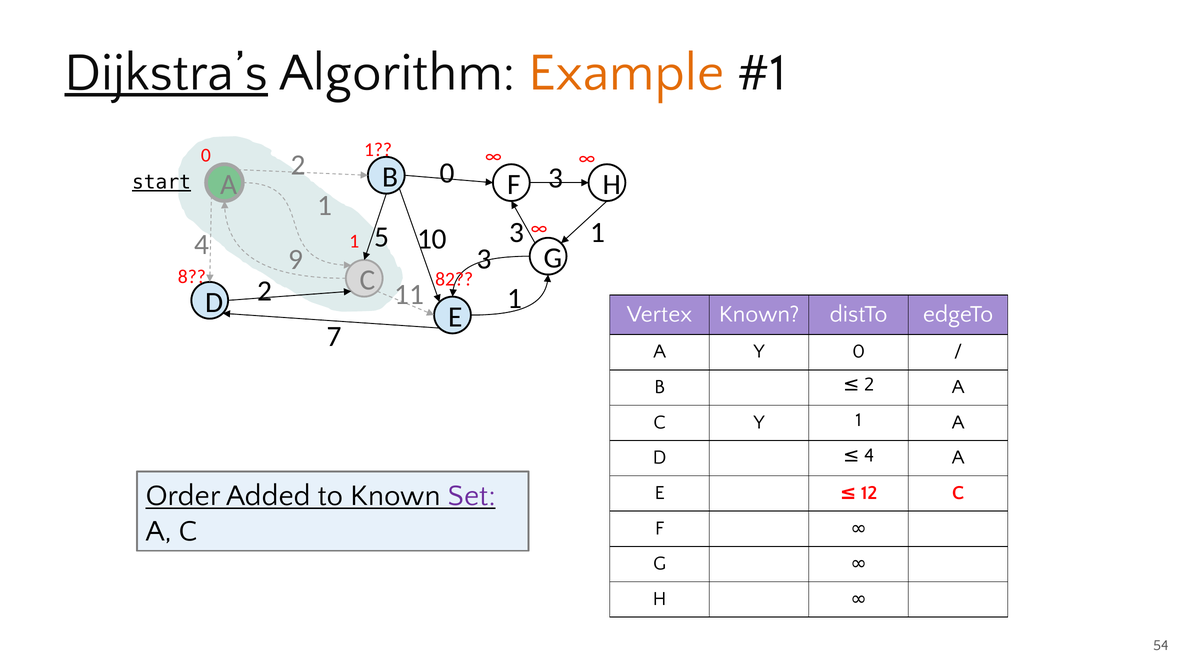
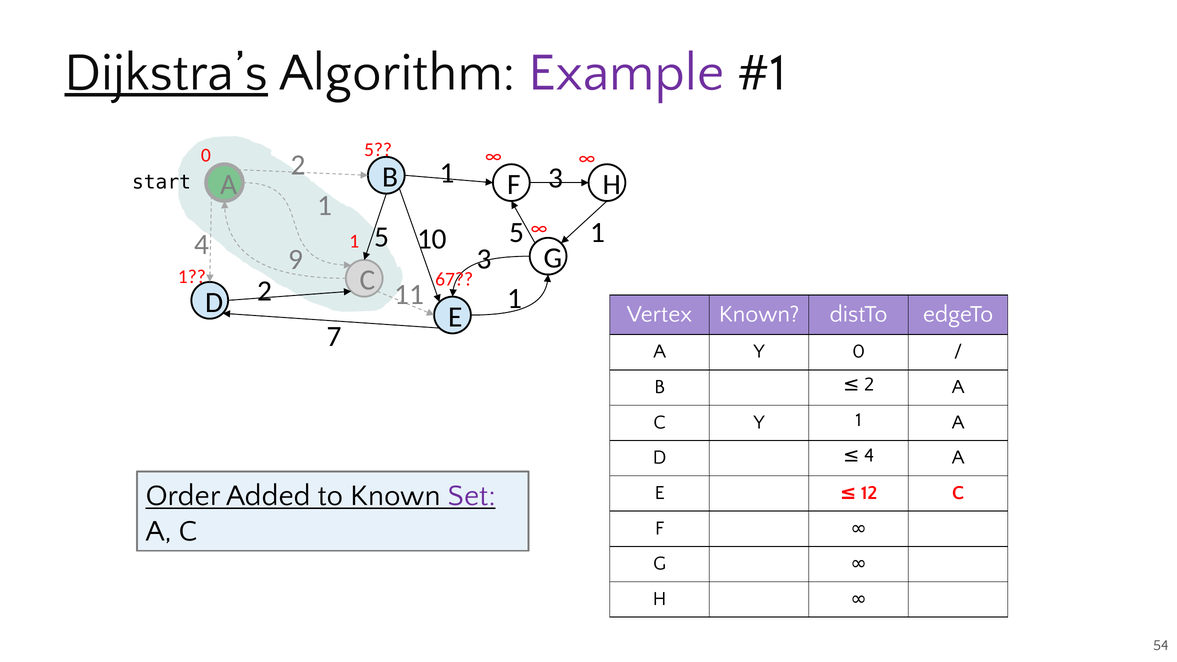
Example colour: orange -> purple (627, 72)
1: 1 -> 5 (378, 150)
2 0: 0 -> 1 (447, 173)
start underline: present -> none (162, 182)
10 3: 3 -> 5 (517, 233)
8: 8 -> 1 (192, 277)
82: 82 -> 67 (454, 279)
